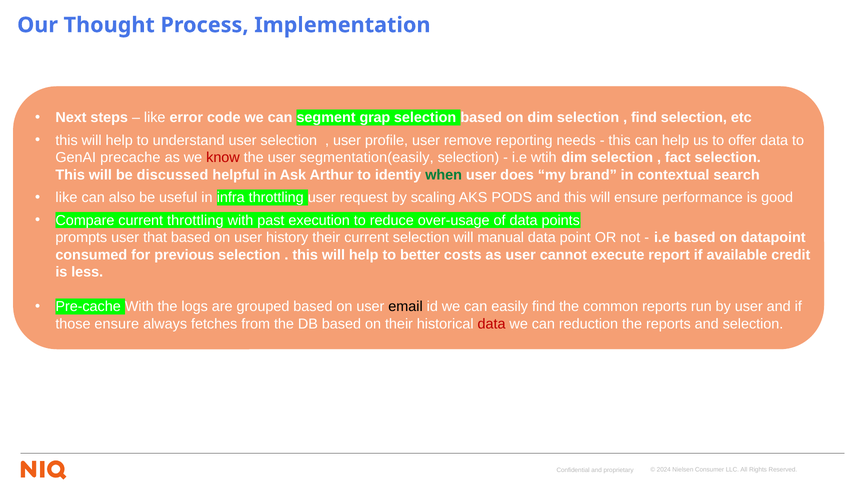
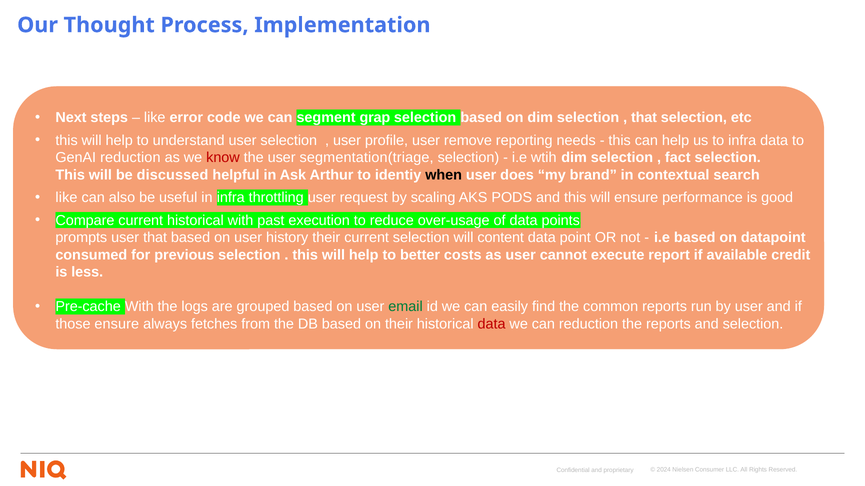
find: find -> that (644, 118)
to offer: offer -> infra (742, 141)
GenAI precache: precache -> reduction (130, 158)
segmentation(easily: segmentation(easily -> segmentation(triage (367, 158)
when colour: green -> black (444, 175)
current throttling: throttling -> historical (195, 221)
manual: manual -> content (501, 238)
email colour: black -> green (406, 307)
